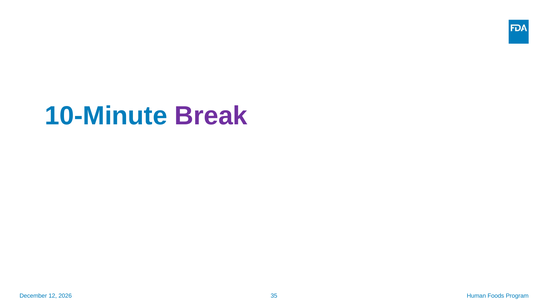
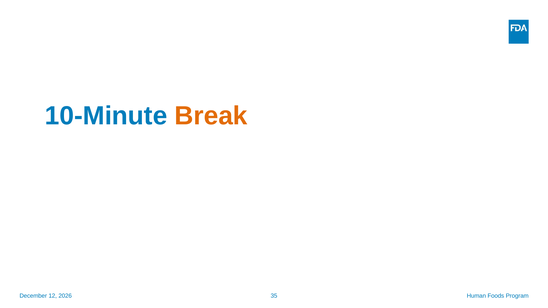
Break colour: purple -> orange (211, 116)
